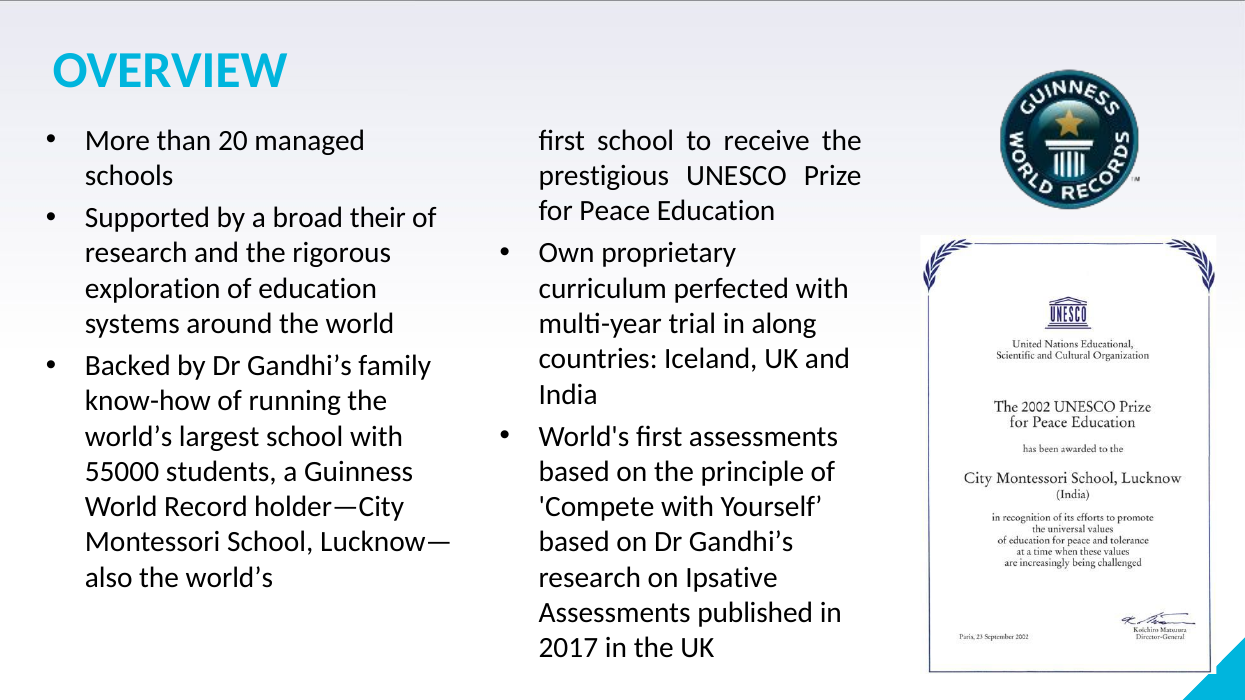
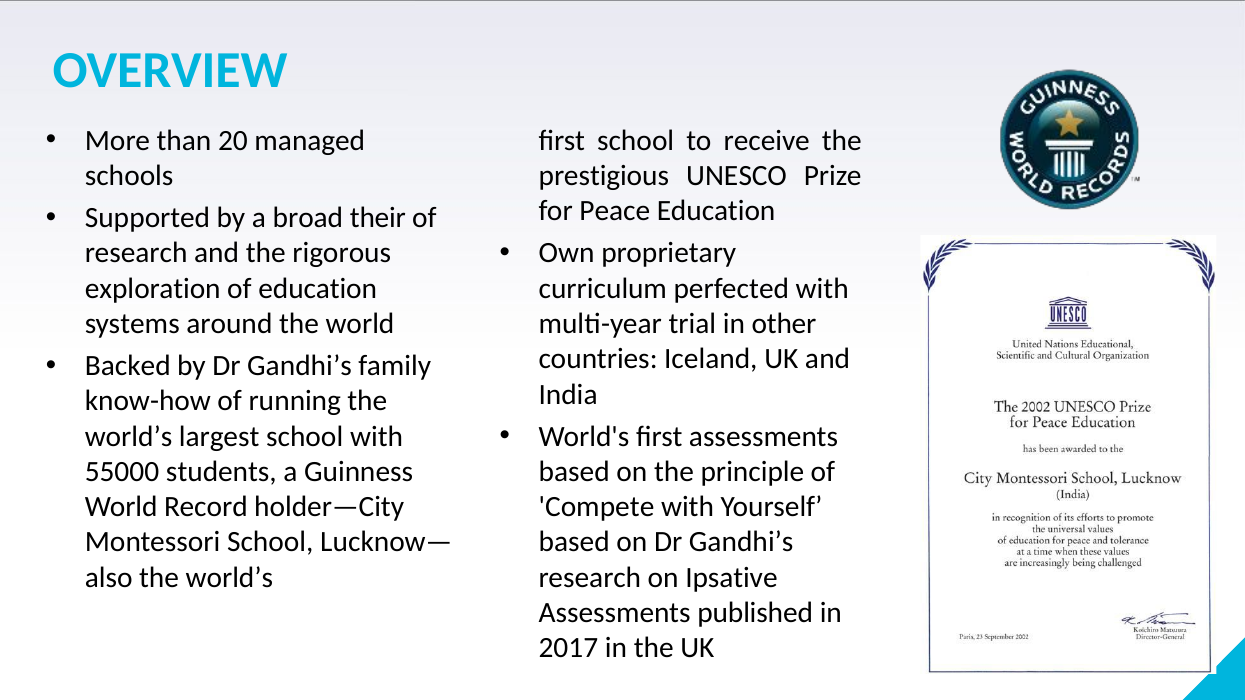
along: along -> other (784, 324)
